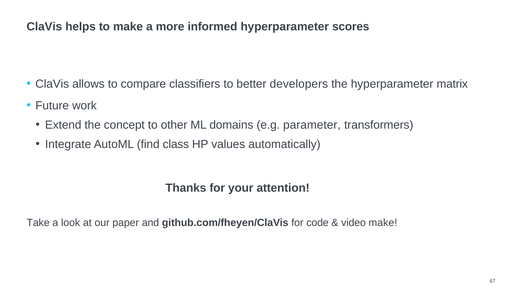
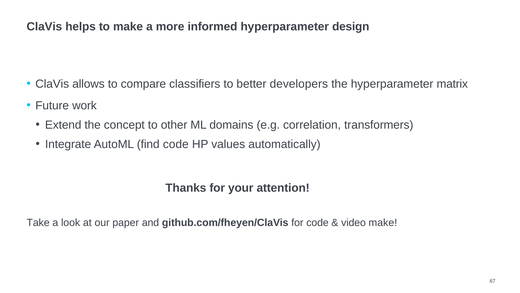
scores: scores -> design (351, 27)
parameter: parameter -> correlation (312, 125)
find class: class -> code (176, 144)
